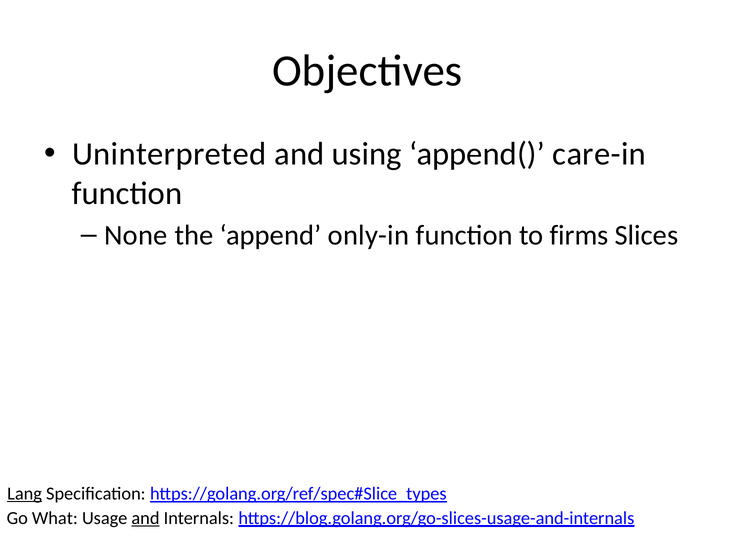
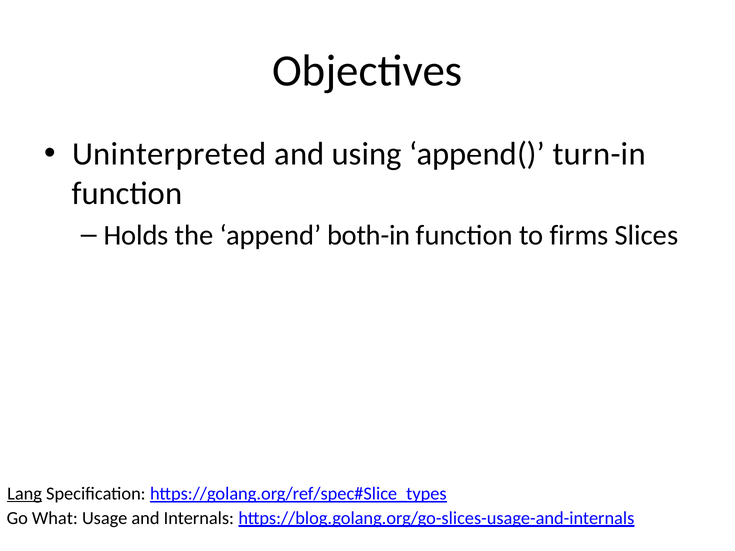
care-in: care-in -> turn-in (599, 154)
None: None -> Holds (136, 236)
only-in: only-in -> both-in (369, 236)
and underline: present -> none (145, 518)
